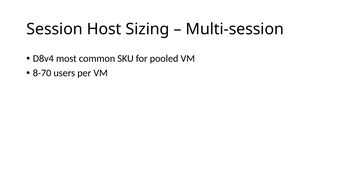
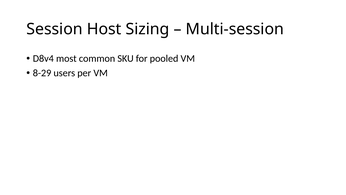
8-70: 8-70 -> 8-29 (42, 73)
